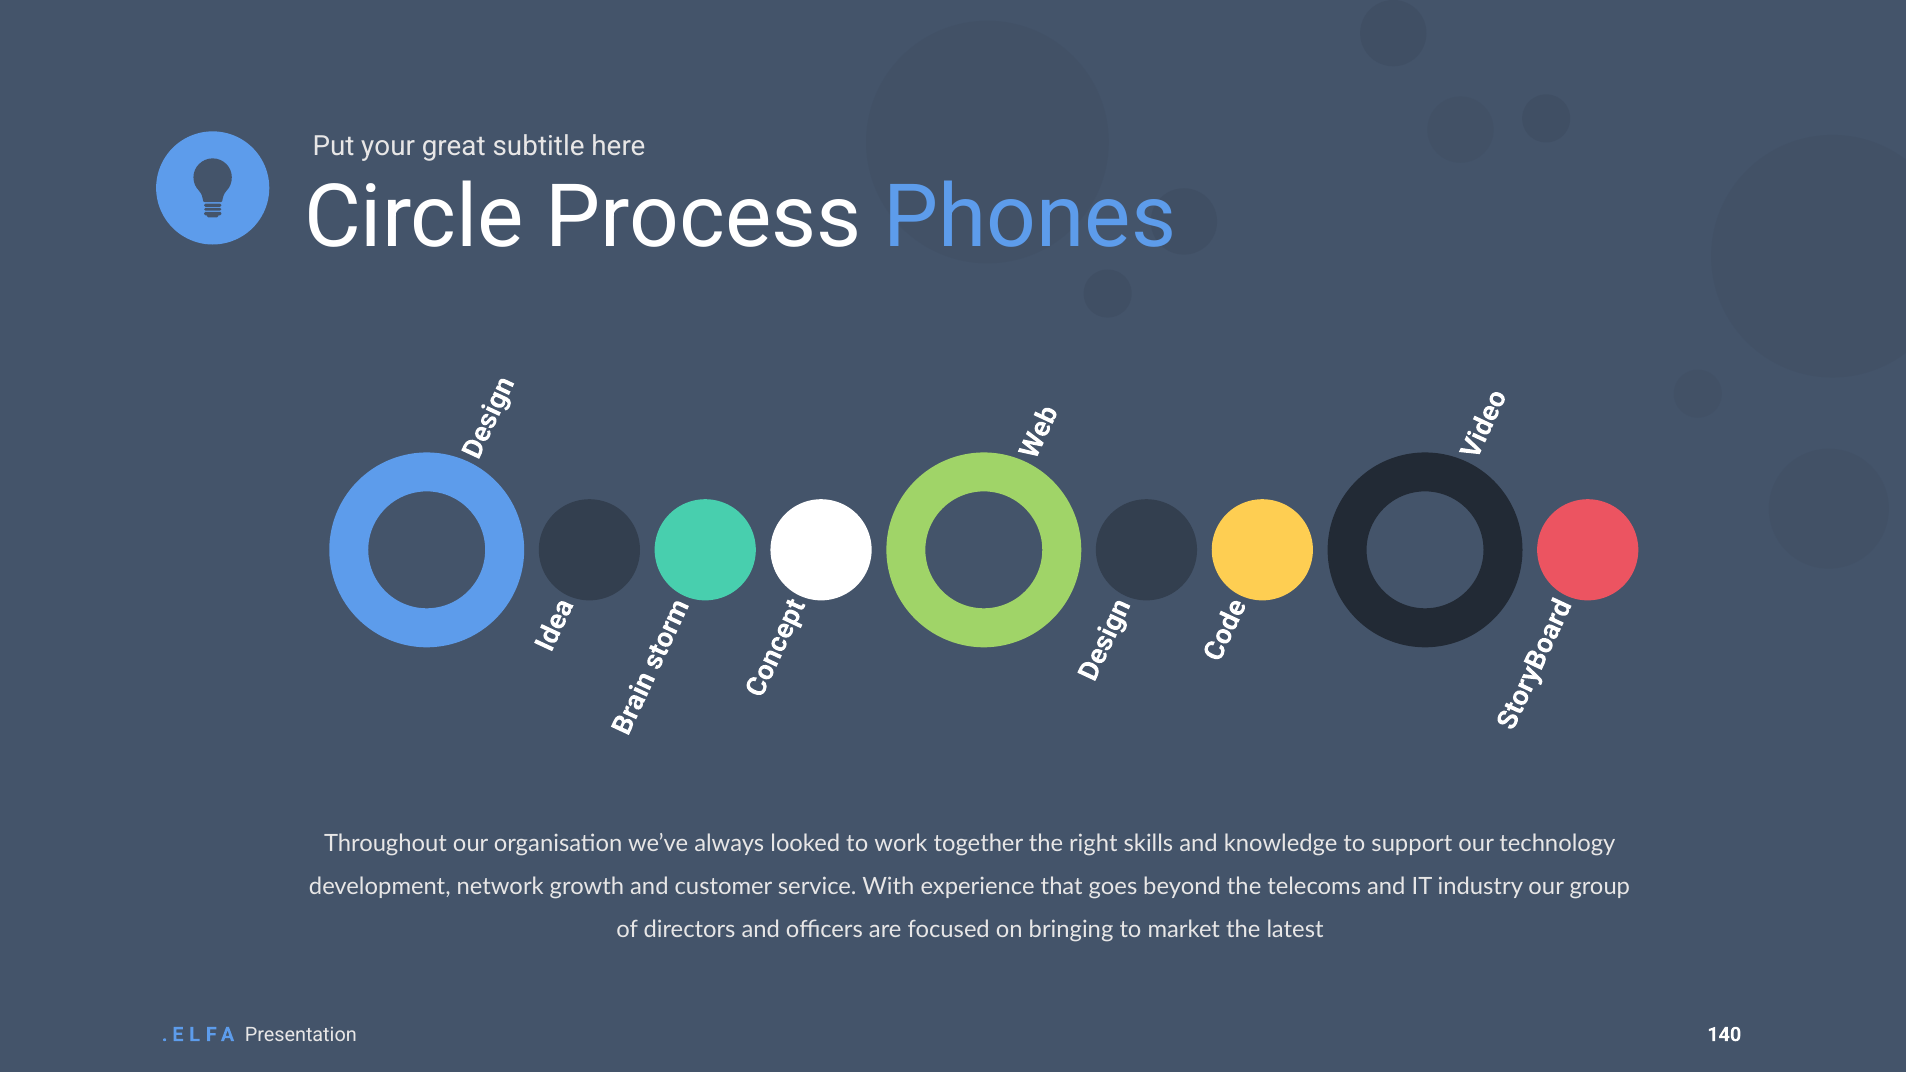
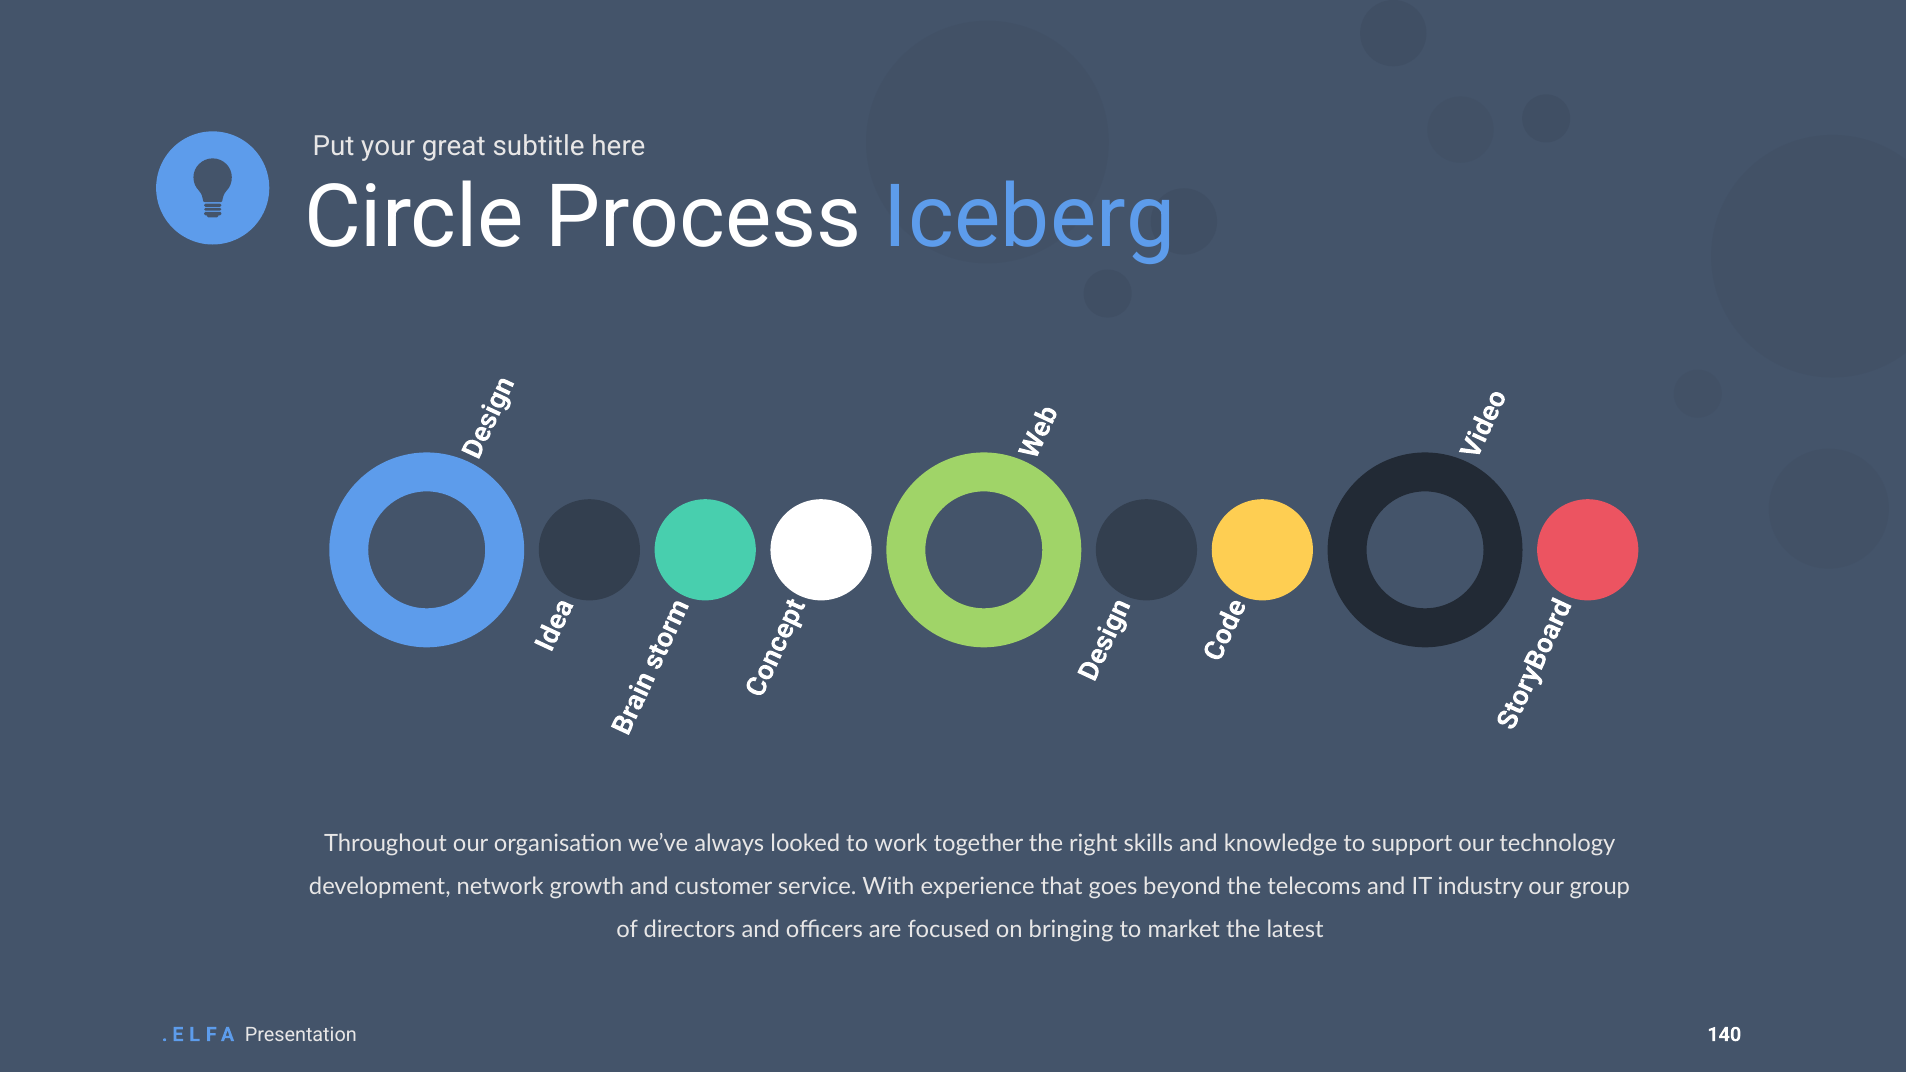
Phones: Phones -> Iceberg (1030, 218)
